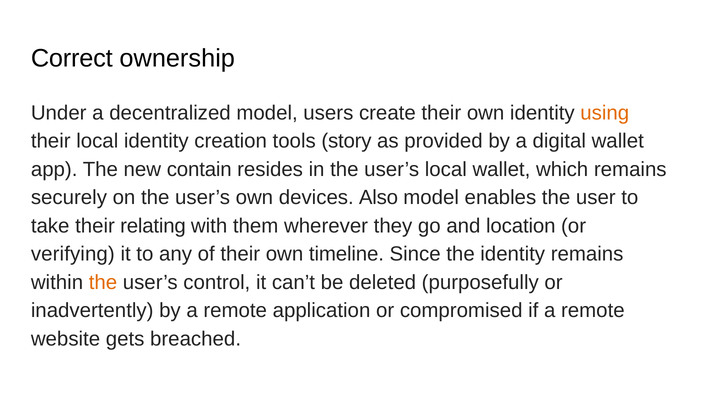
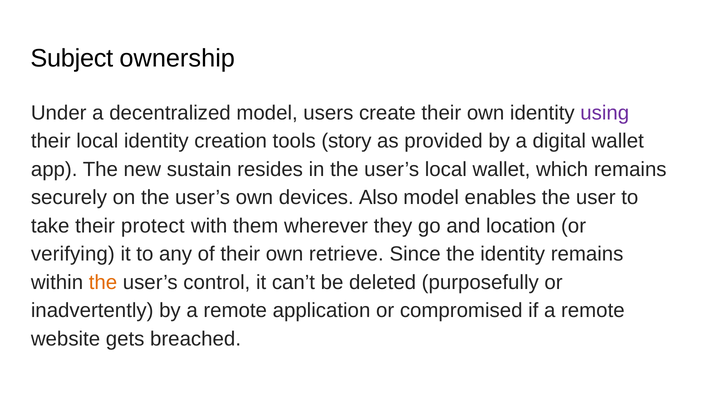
Correct: Correct -> Subject (72, 58)
using colour: orange -> purple (605, 113)
contain: contain -> sustain (199, 169)
relating: relating -> protect (153, 226)
timeline: timeline -> retrieve (346, 254)
